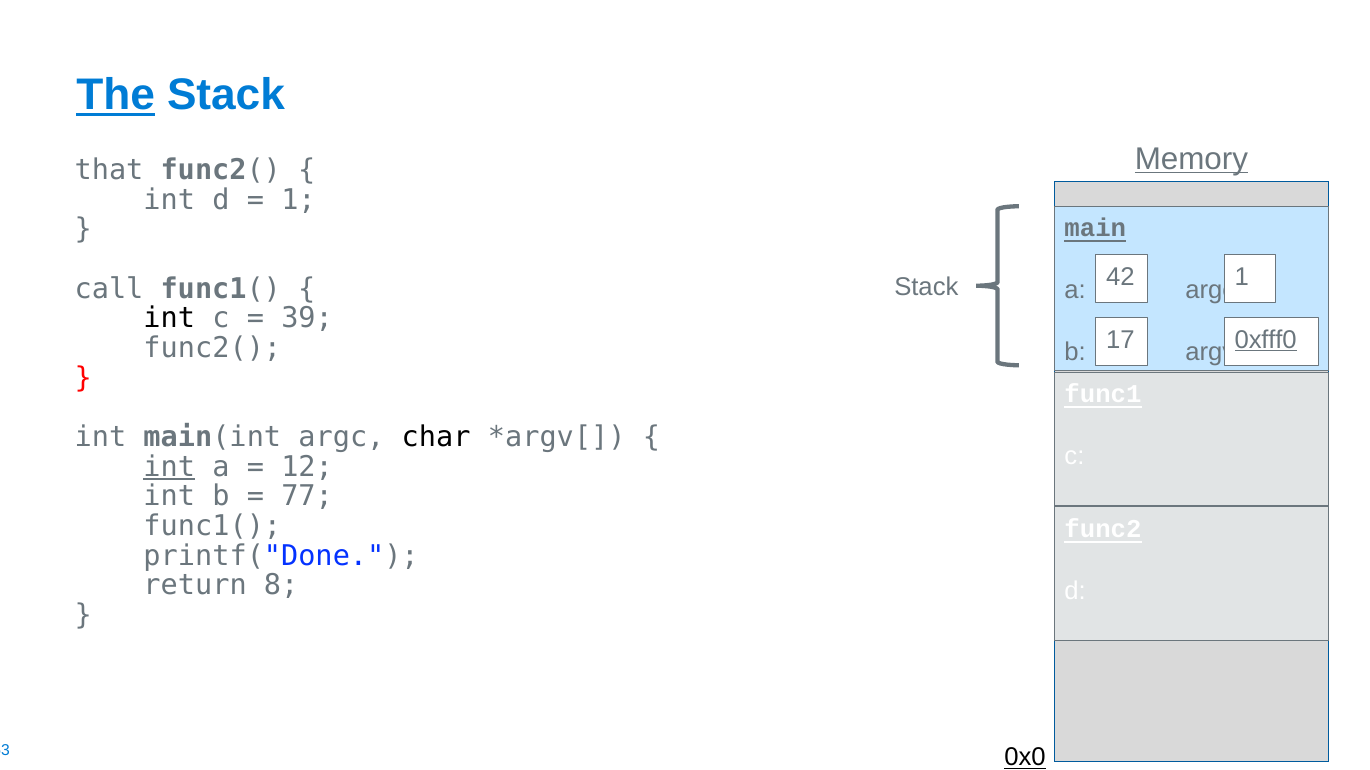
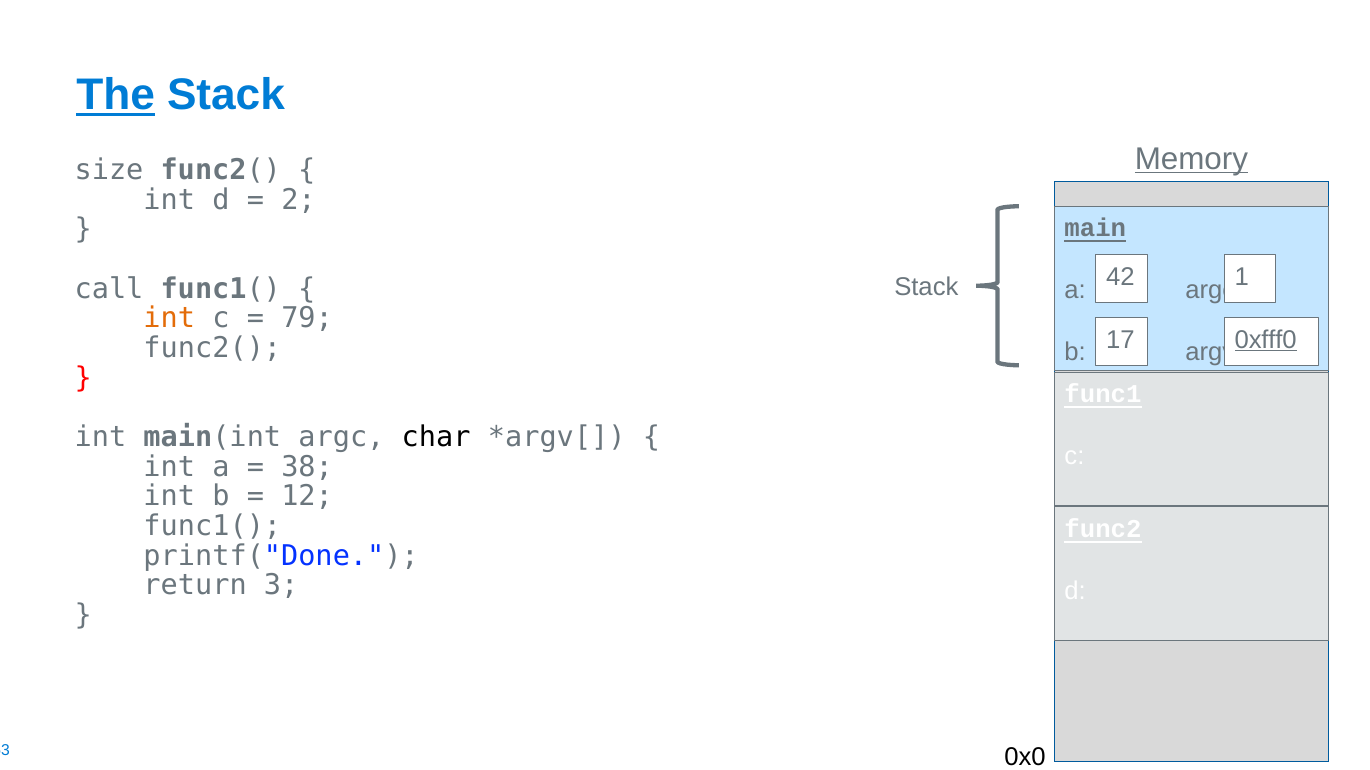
that: that -> size (109, 170)
1: 1 -> 2 (298, 200)
int colour: black -> orange (169, 319)
39: 39 -> 79 (307, 319)
int underline: present -> none (169, 467)
12: 12 -> 38 (307, 467)
77: 77 -> 12 (307, 497)
8: 8 -> 3 (281, 586)
0x0 underline: present -> none (1025, 758)
